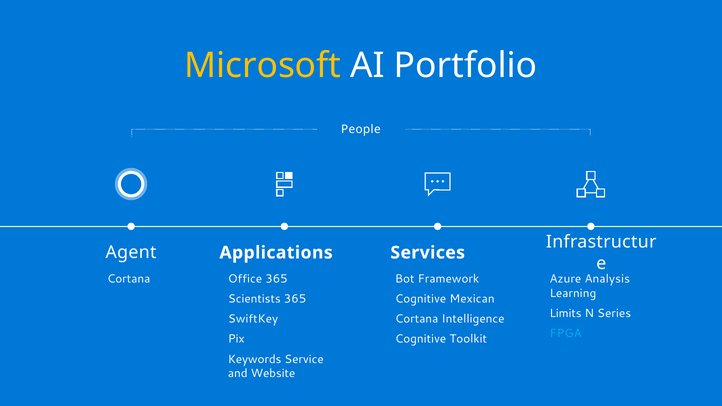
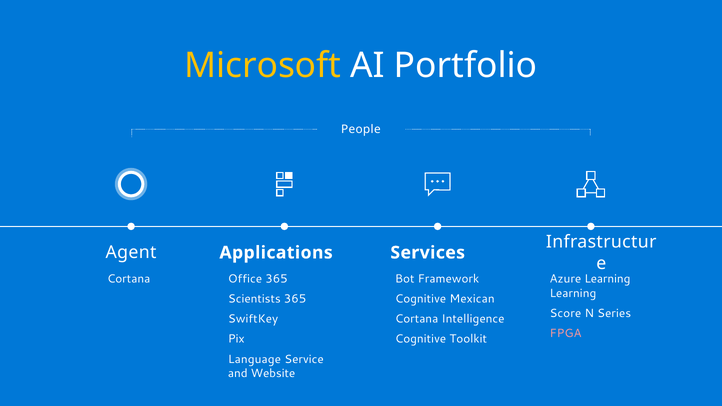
Azure Analysis: Analysis -> Learning (607, 279)
Limits: Limits -> Score (565, 313)
FPGA colour: light blue -> pink (565, 333)
Keywords: Keywords -> Language (254, 359)
